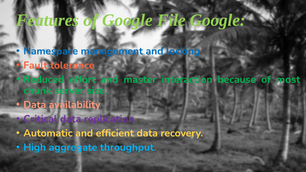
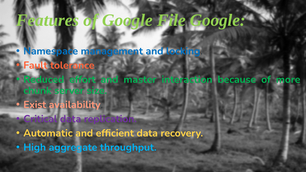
most: most -> more (288, 80)
Data: Data -> Exist (35, 105)
